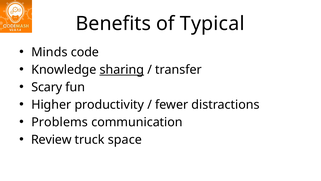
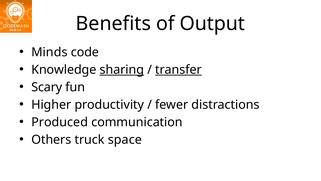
Typical: Typical -> Output (212, 24)
transfer underline: none -> present (178, 70)
Problems: Problems -> Produced (60, 122)
Review: Review -> Others (51, 139)
